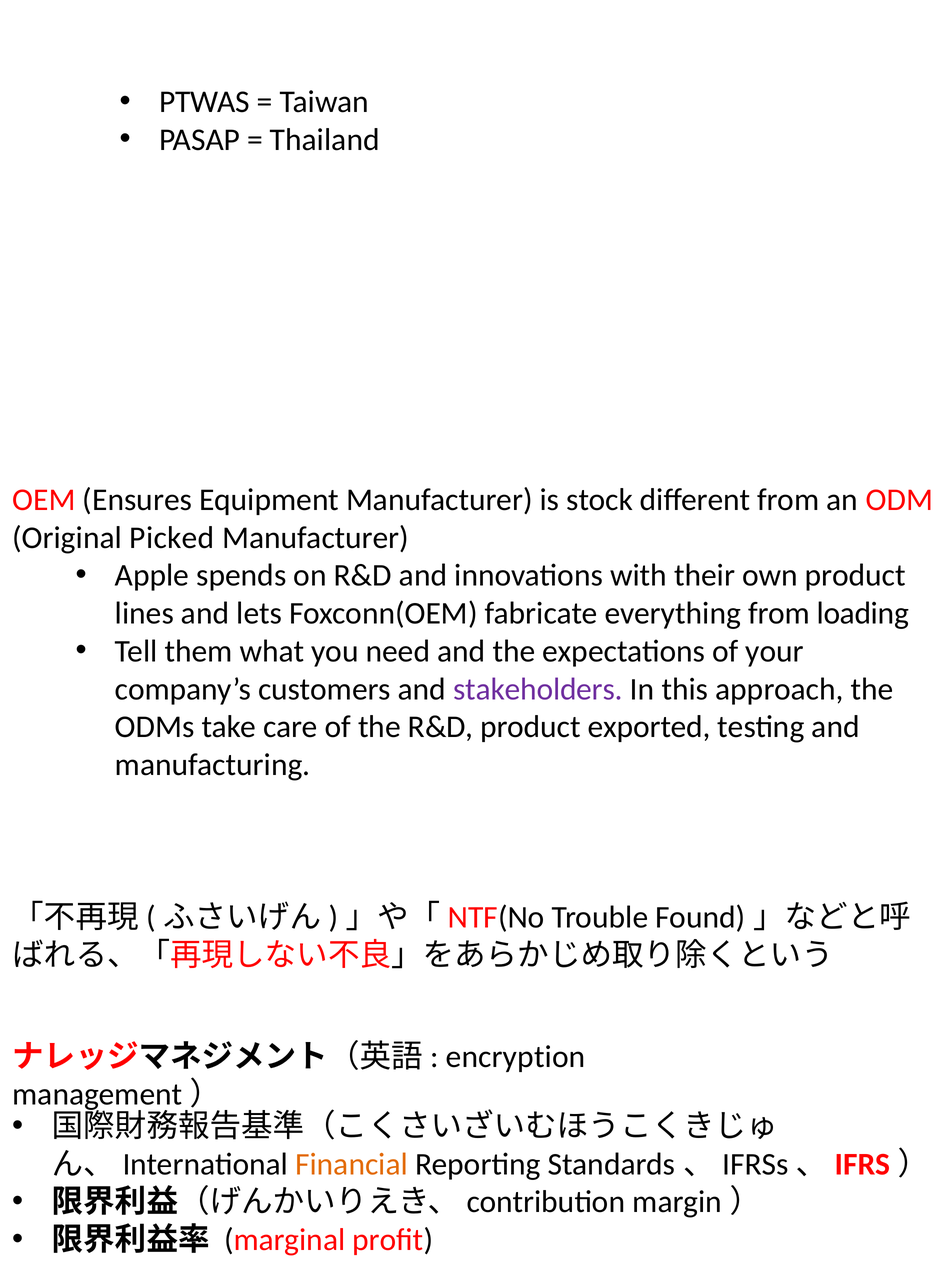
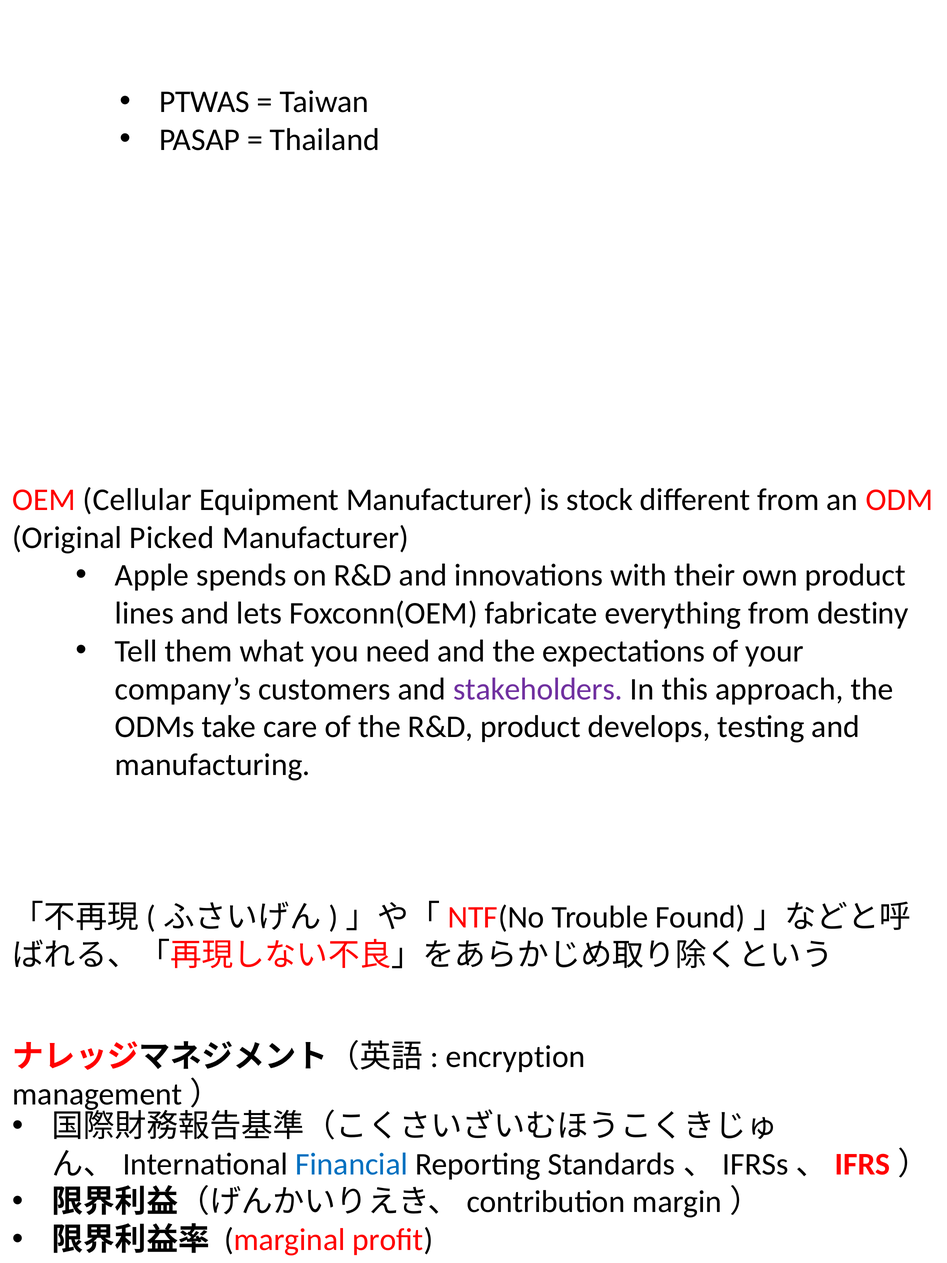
Ensures: Ensures -> Cellular (137, 500)
loading: loading -> destiny (863, 613)
exported: exported -> develops (649, 727)
Financial colour: orange -> blue (352, 1164)
